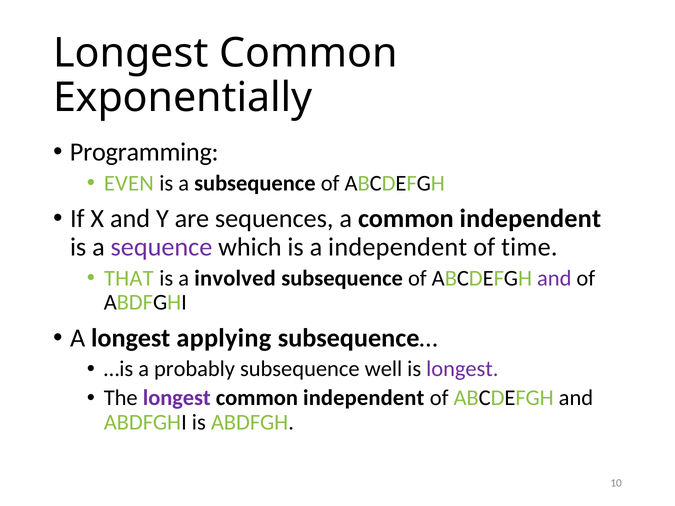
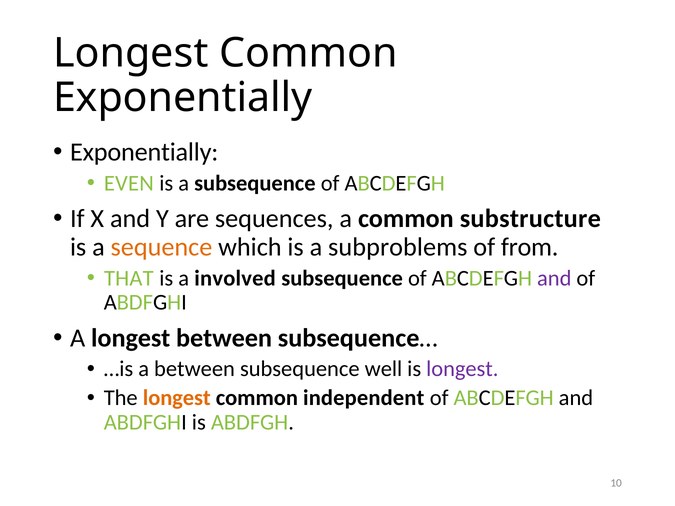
Programming: Programming -> Exponentially (144, 152)
a common independent: independent -> substructure (530, 219)
sequence colour: purple -> orange (161, 247)
a independent: independent -> subproblems (398, 247)
time: time -> from (530, 247)
longest applying: applying -> between (224, 338)
a probably: probably -> between (194, 369)
longest colour: purple -> orange (177, 398)
